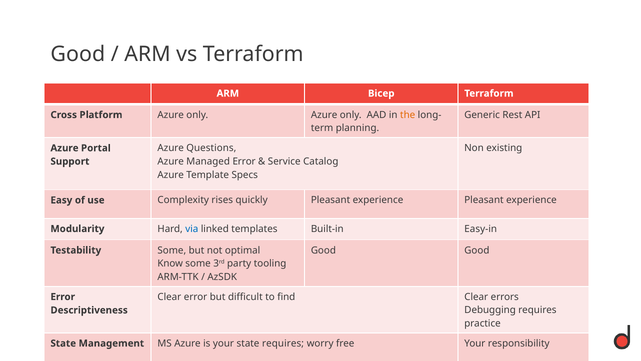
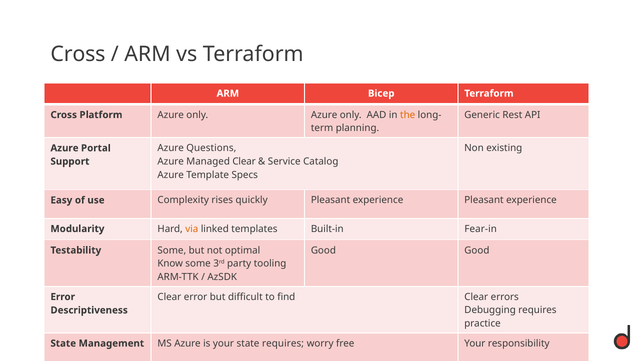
Good: Good -> Cross (78, 54)
Managed Error: Error -> Clear (244, 161)
via colour: blue -> orange (192, 229)
Easy-in: Easy-in -> Fear-in (481, 229)
